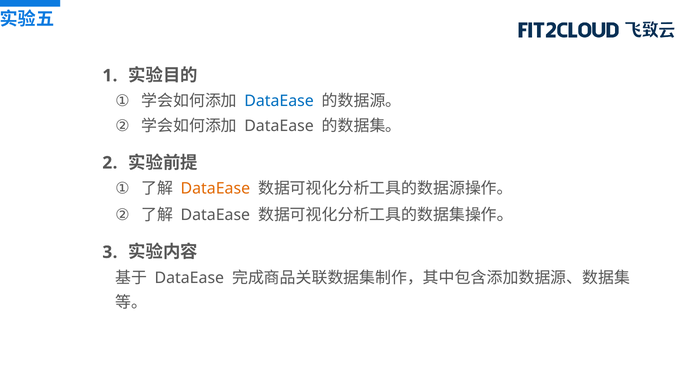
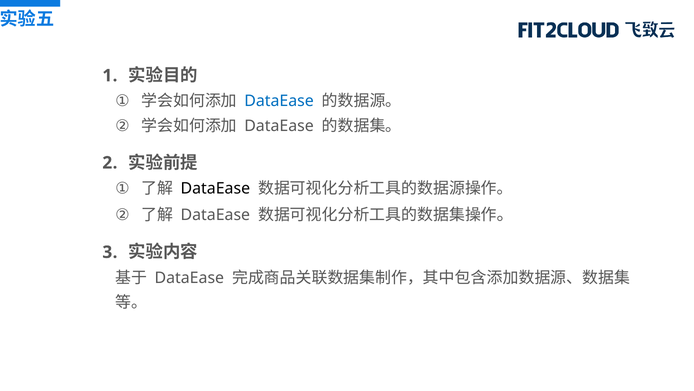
DataEase colour: orange -> black (215, 188)
